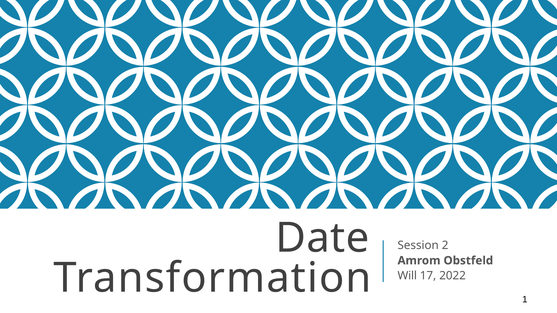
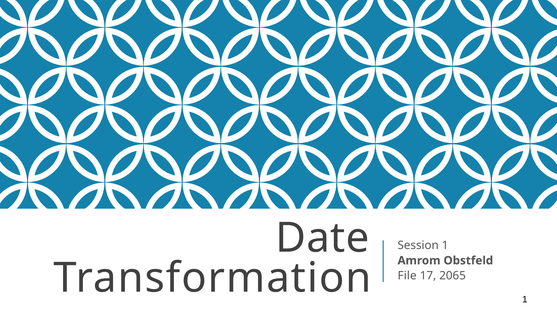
Session 2: 2 -> 1 (445, 246)
Will: Will -> File (407, 276)
2022: 2022 -> 2065 (453, 276)
